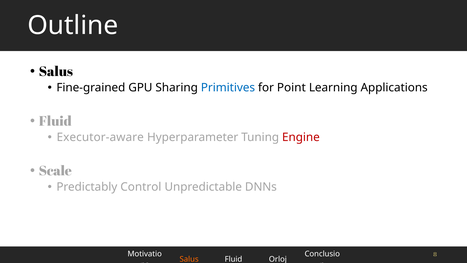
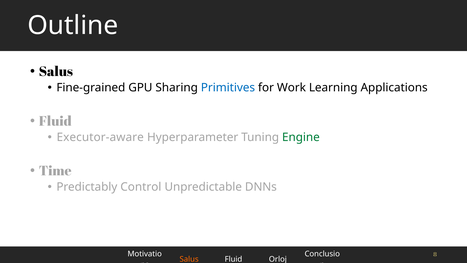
Point: Point -> Work (291, 88)
Engine colour: red -> green (301, 137)
Scale: Scale -> Time (55, 171)
